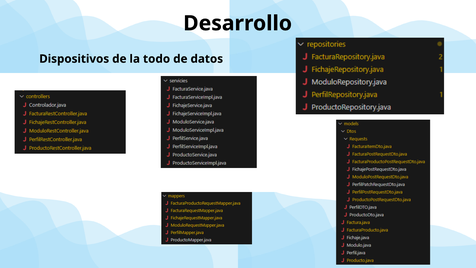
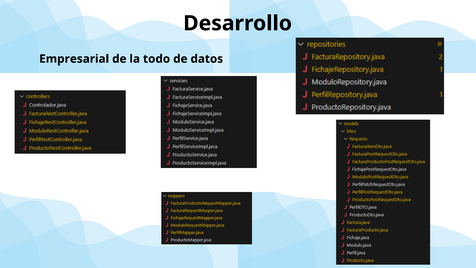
Dispositivos: Dispositivos -> Empresarial (74, 59)
